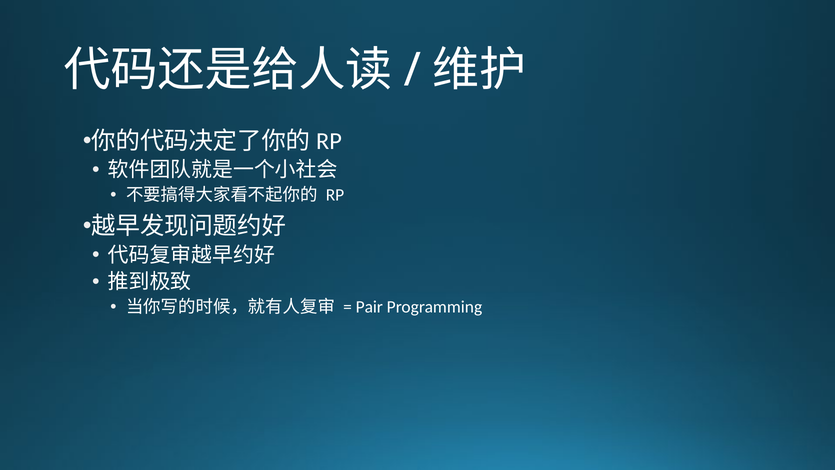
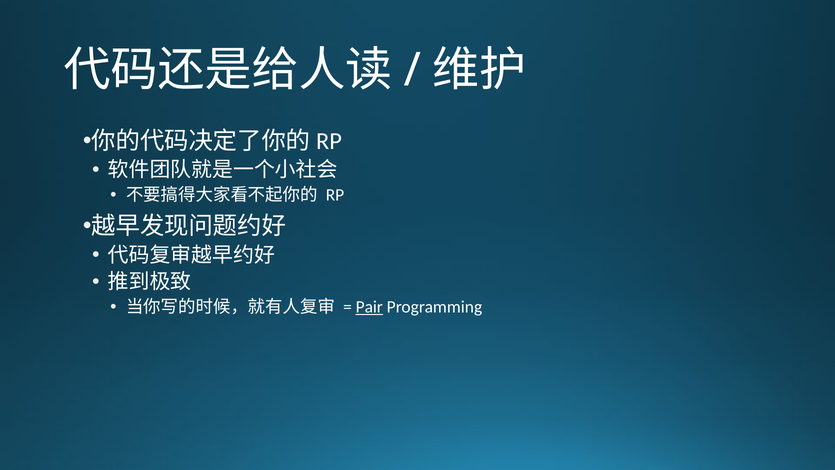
Pair underline: none -> present (369, 307)
